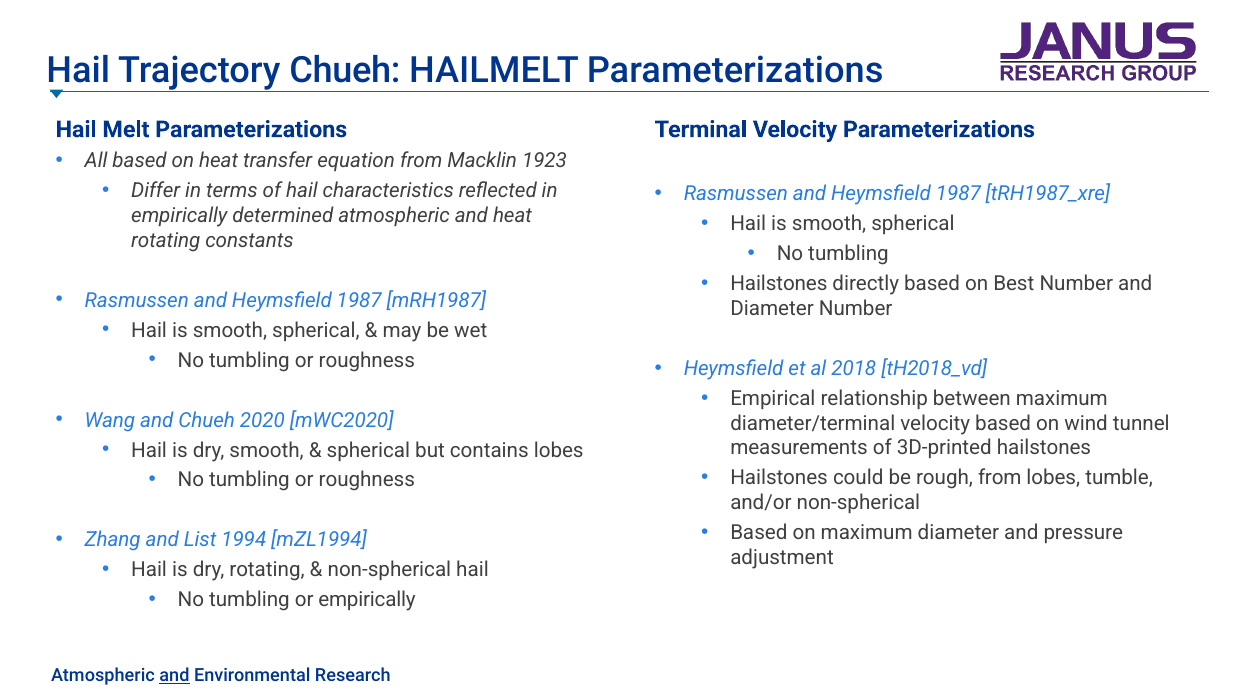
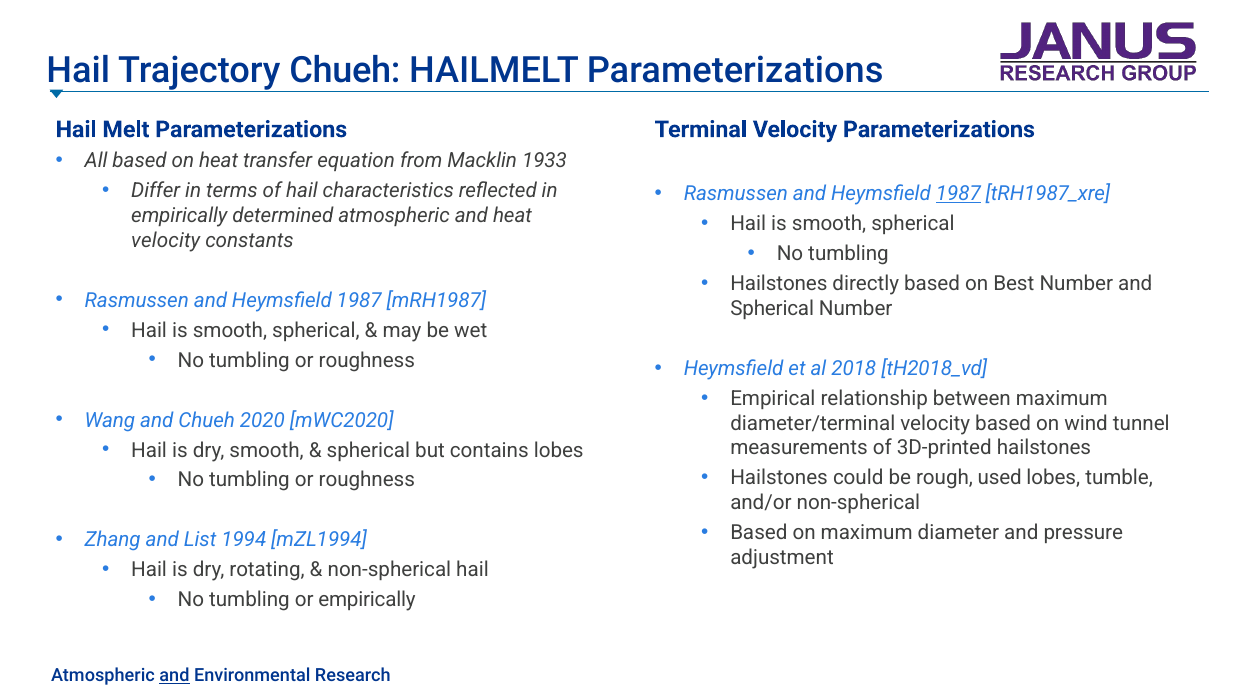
1923: 1923 -> 1933 (544, 161)
1987 underline: none -> present (958, 194)
rotating: rotating -> velocity (166, 240)
Diameter: Diameter -> Spherical (772, 308)
rough from: from -> used (1000, 478)
